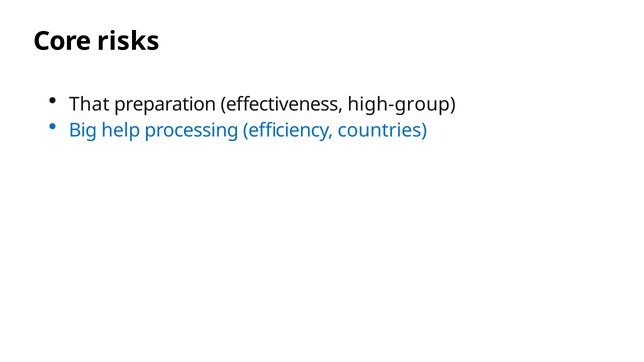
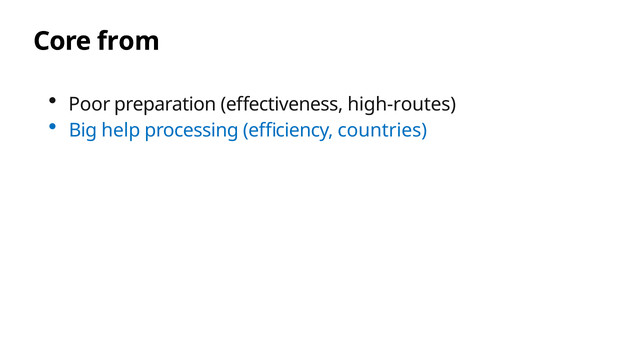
risks: risks -> from (128, 41)
That: That -> Poor (89, 105)
high-group: high-group -> high-routes (402, 105)
